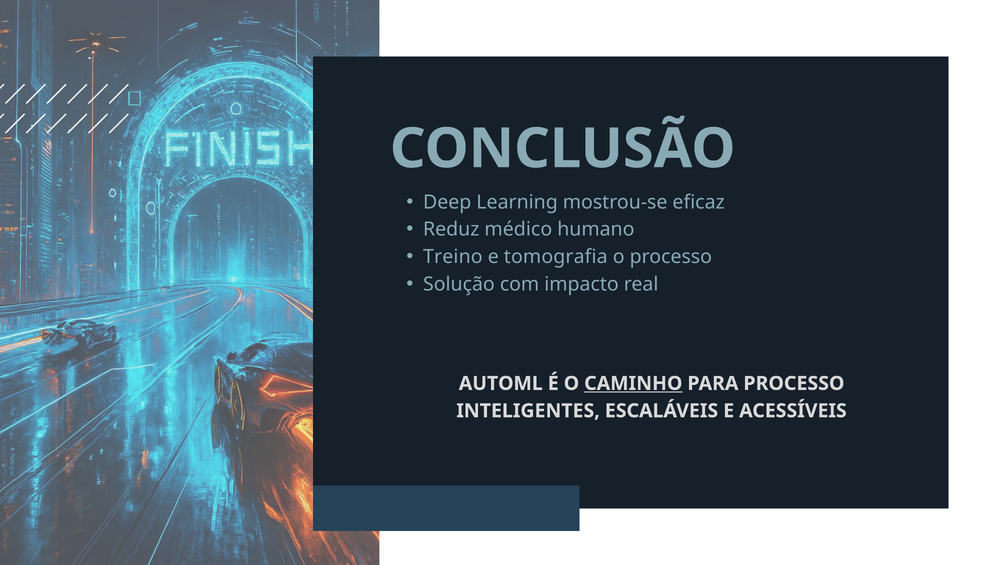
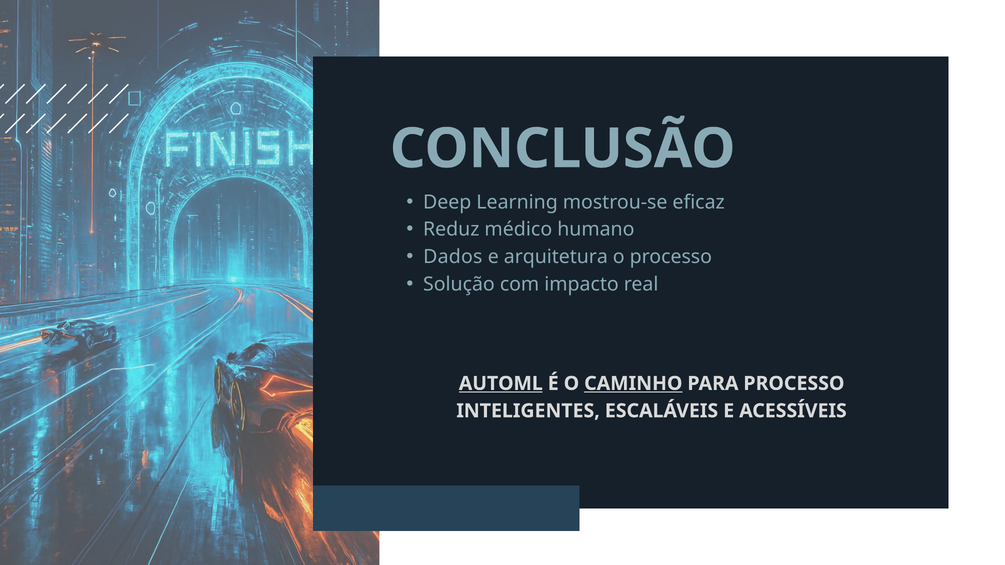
Treino: Treino -> Dados (453, 257)
tomografia: tomografia -> arquitetura (556, 257)
AUTOML underline: none -> present (501, 384)
